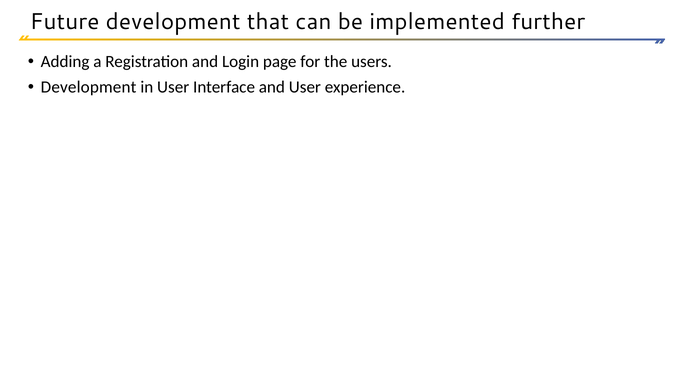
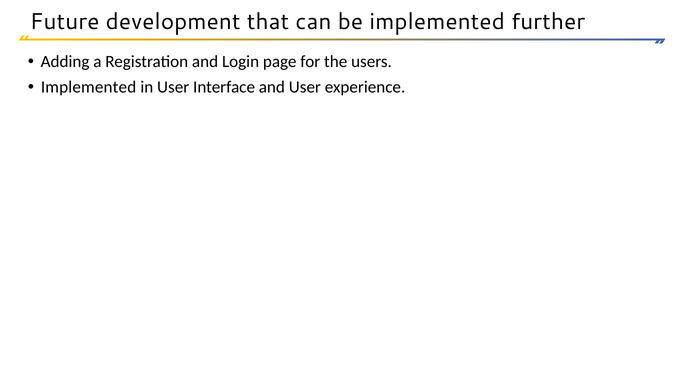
Development: Development -> Implemented (89, 87)
